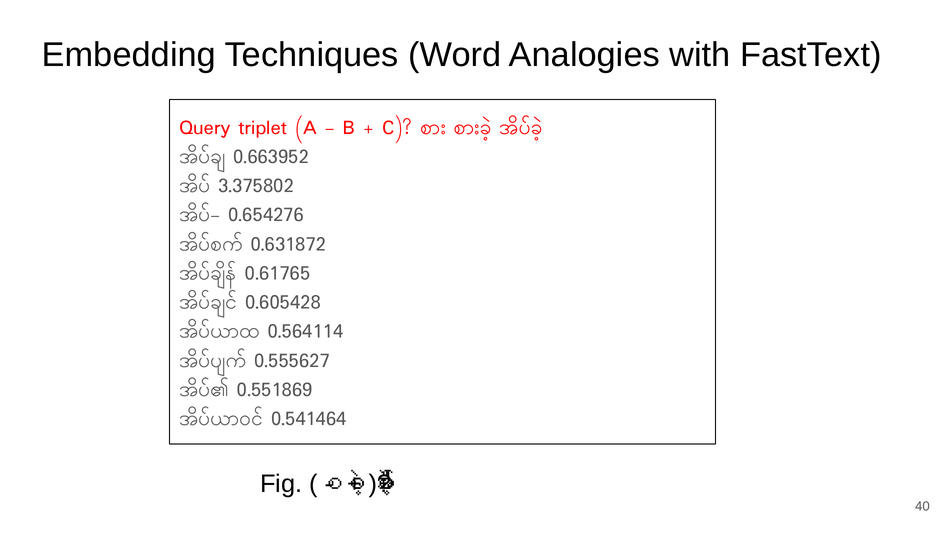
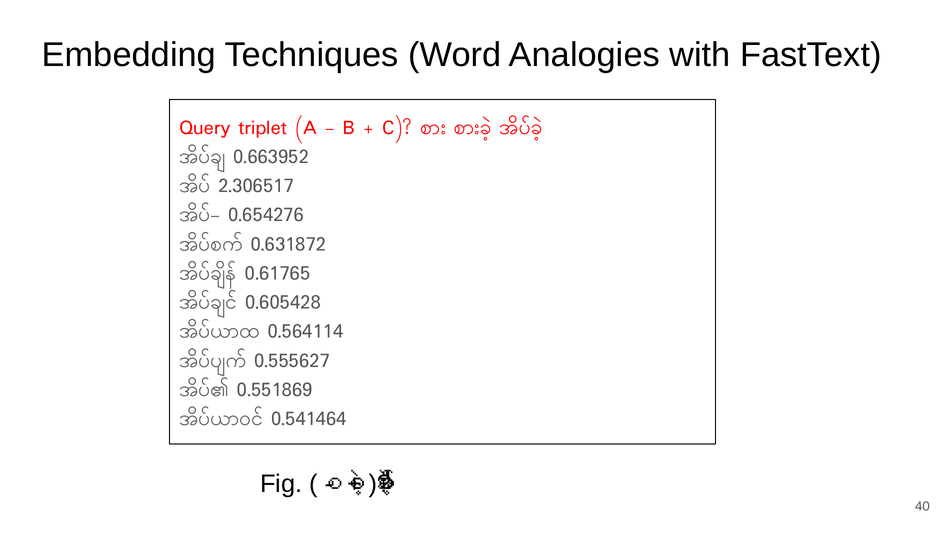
3.375802: 3.375802 -> 2.306517 (256, 185)
